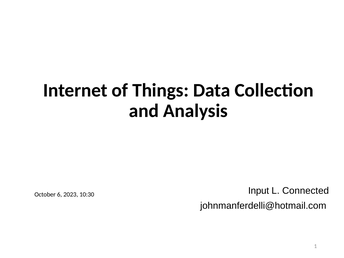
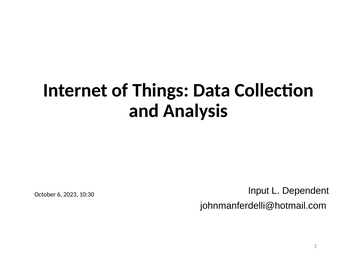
Connected: Connected -> Dependent (306, 191)
